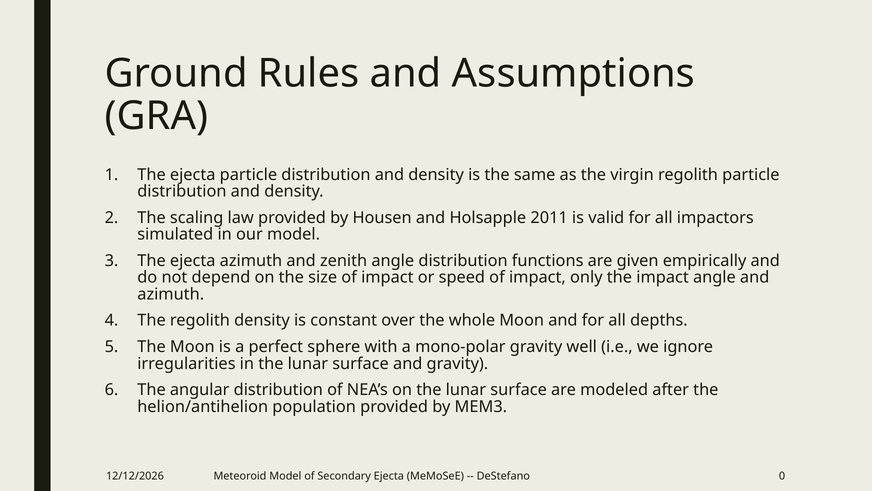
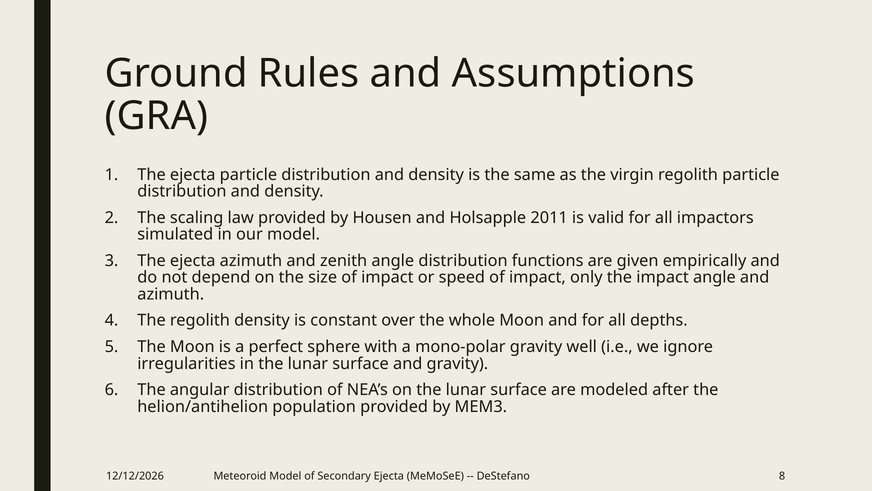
0: 0 -> 8 (782, 476)
